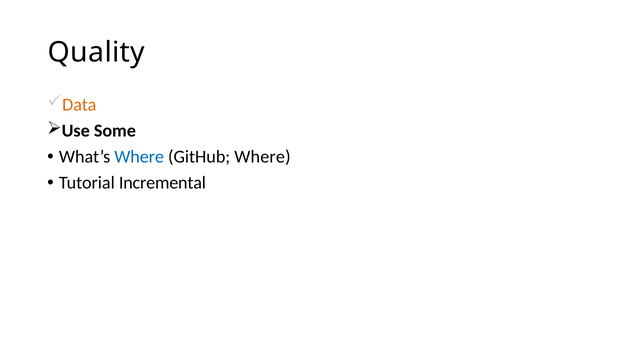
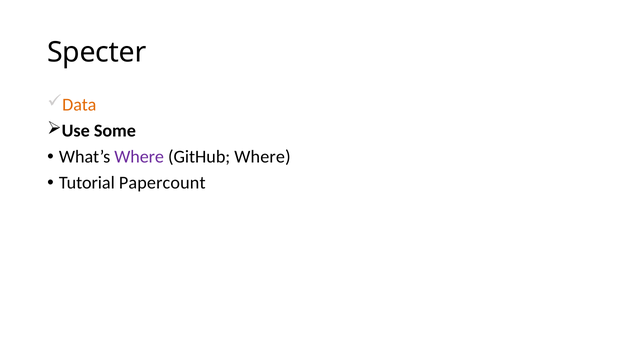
Quality: Quality -> Specter (97, 52)
Where colour: blue -> purple (139, 157)
Incremental: Incremental -> Papercount (162, 183)
